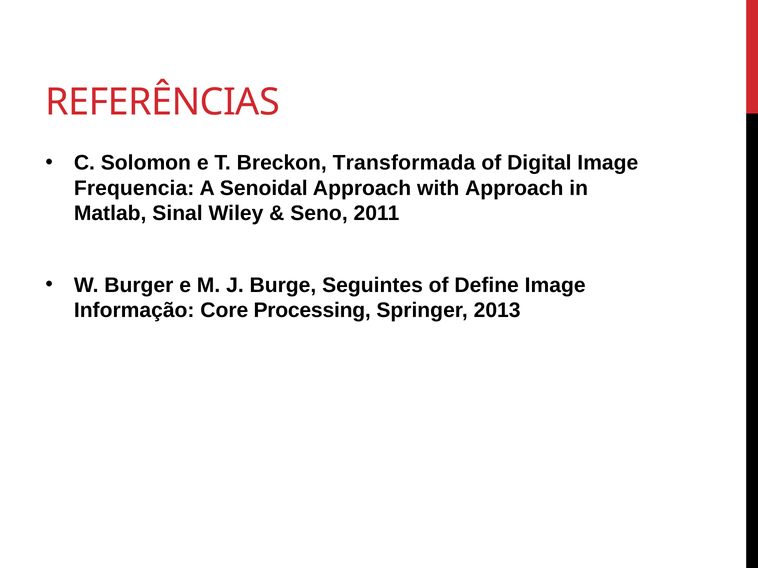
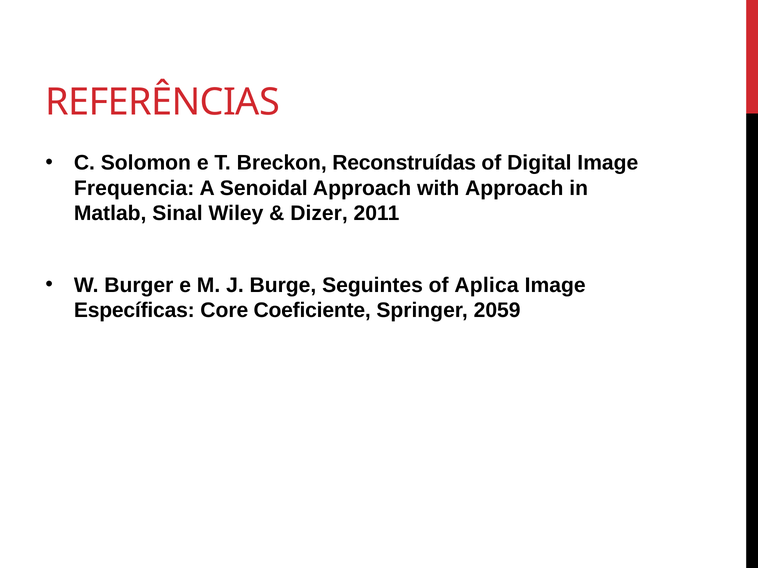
Transformada: Transformada -> Reconstruídas (404, 163)
Seno: Seno -> Dizer (319, 214)
Define: Define -> Aplica (487, 285)
Informação: Informação -> Específicas (134, 311)
Processing: Processing -> Coeficiente (312, 311)
2013: 2013 -> 2059 (497, 311)
